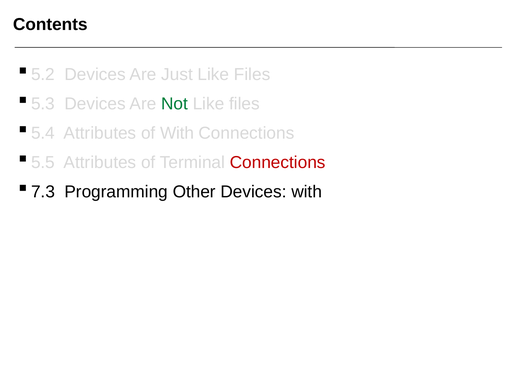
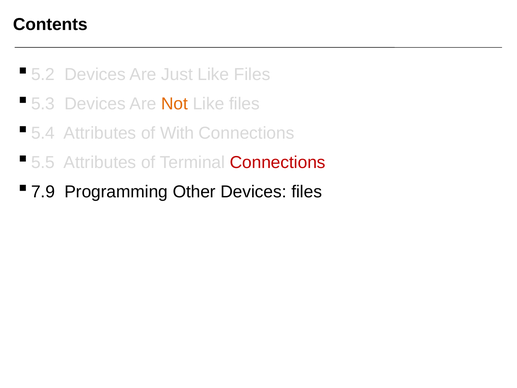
Not colour: green -> orange (175, 104)
7.3: 7.3 -> 7.9 (43, 192)
Devices with: with -> files (307, 192)
